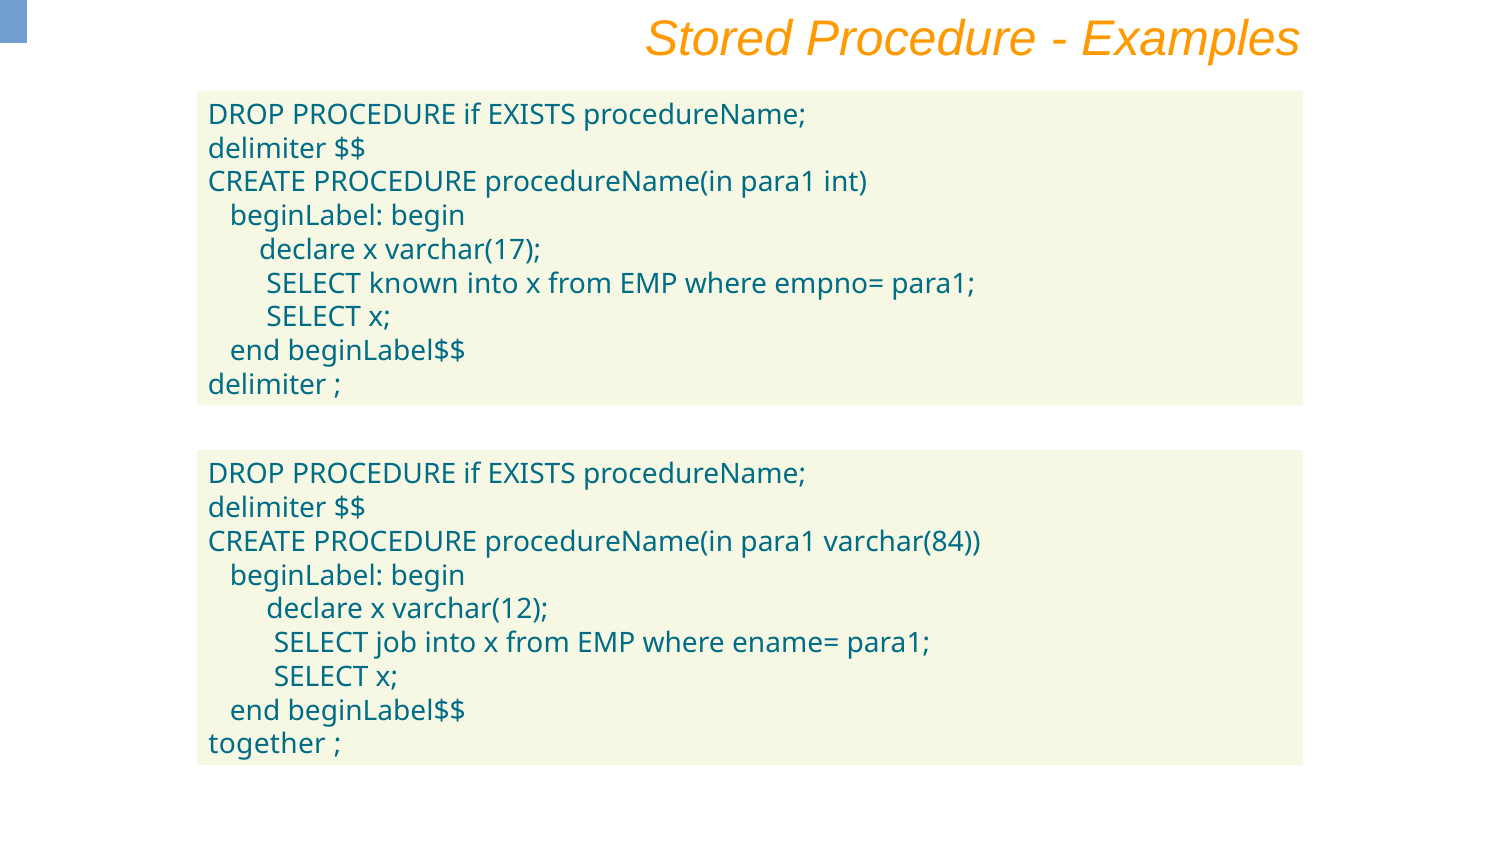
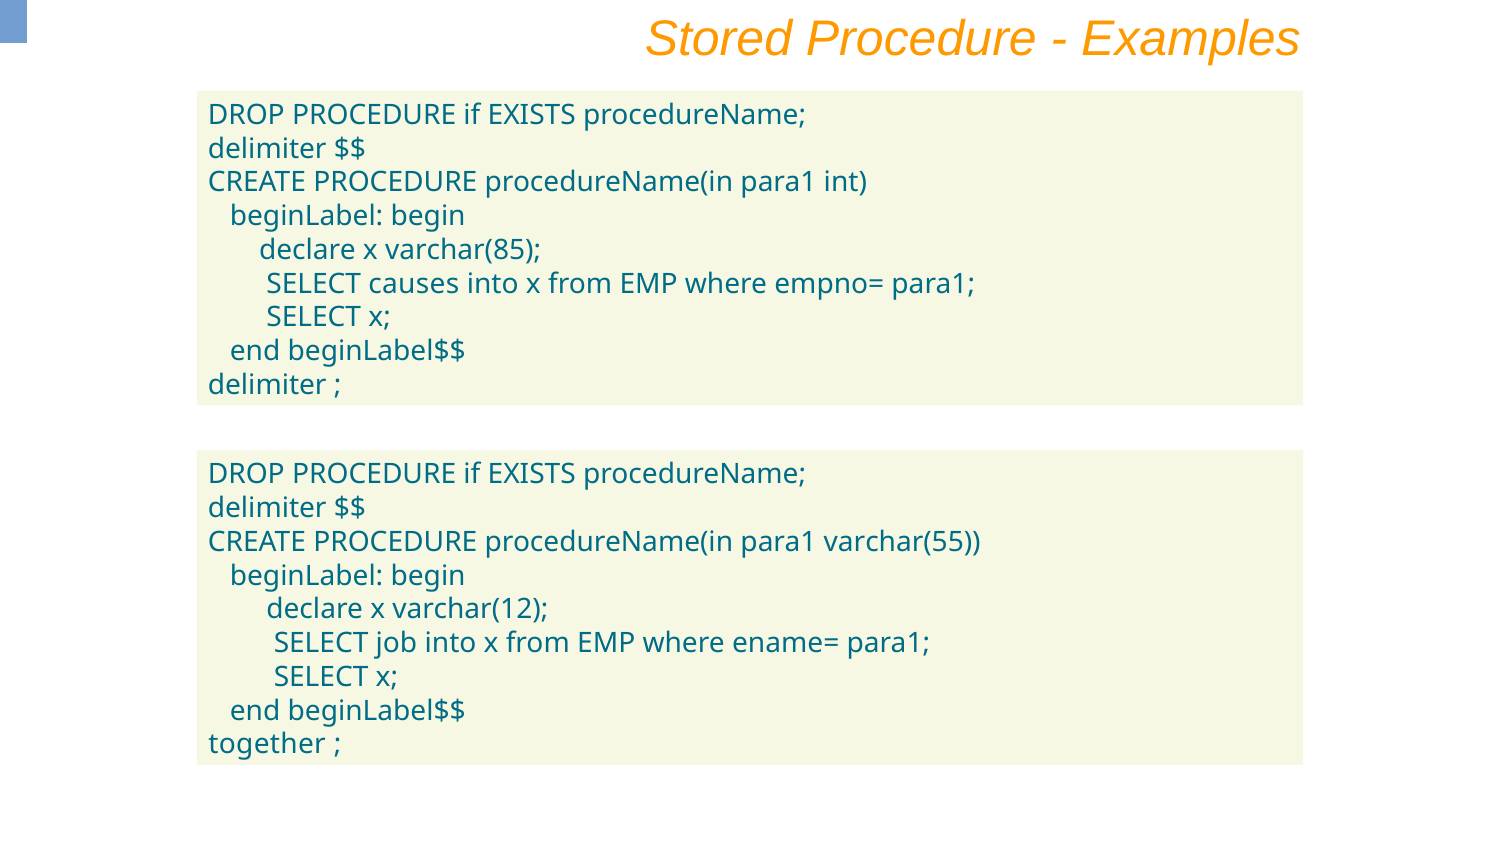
varchar(17: varchar(17 -> varchar(85 (463, 250)
known: known -> causes (414, 284)
varchar(84: varchar(84 -> varchar(55 (902, 542)
